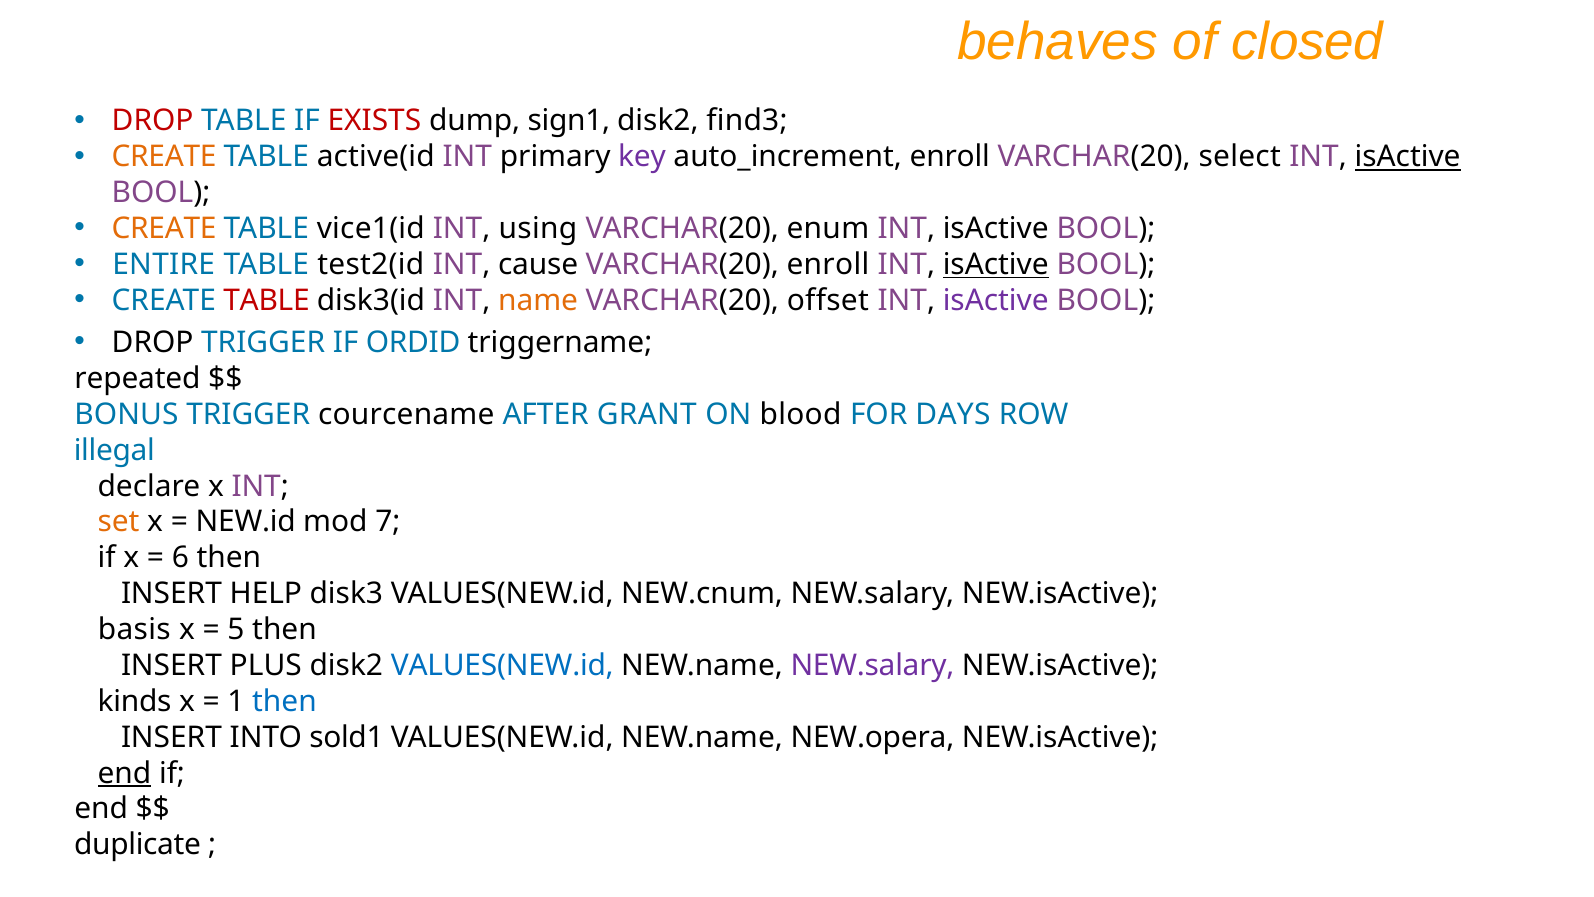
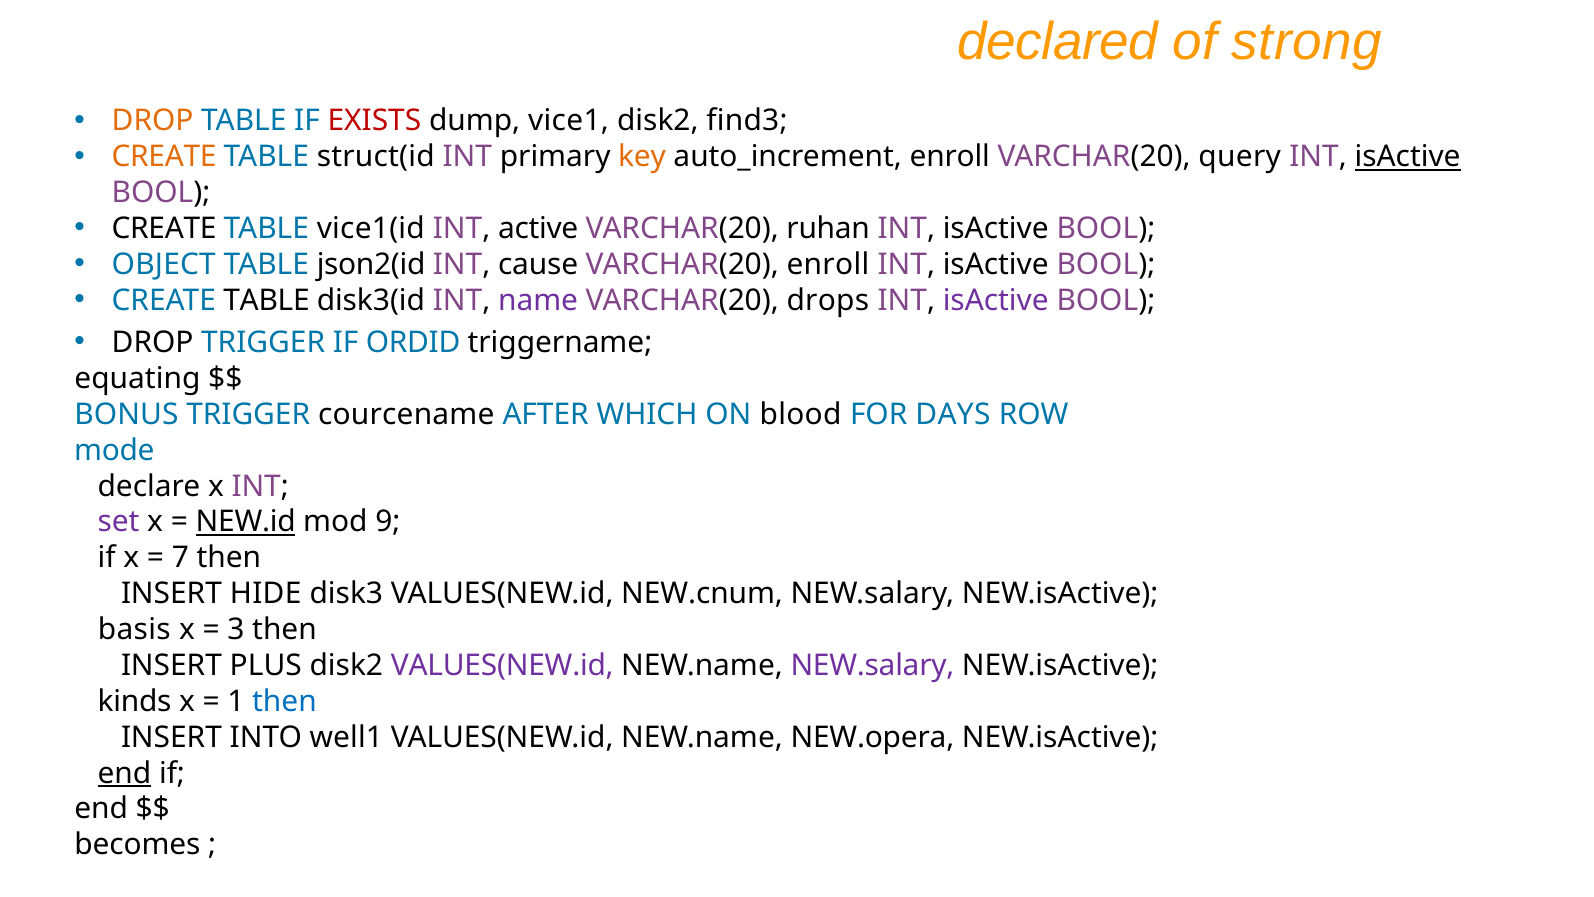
behaves: behaves -> declared (1058, 41)
closed: closed -> strong (1307, 41)
DROP colour: red -> orange (153, 121)
sign1: sign1 -> vice1 (569, 121)
active(id: active(id -> struct(id (376, 157)
key colour: purple -> orange (642, 157)
select: select -> query (1240, 157)
CREATE colour: orange -> black (164, 229)
using: using -> active (538, 229)
enum: enum -> ruhan (828, 229)
ENTIRE: ENTIRE -> OBJECT (164, 264)
test2(id: test2(id -> json2(id (371, 264)
isActive underline: present -> none (996, 264)
TABLE colour: red -> black (267, 300)
name colour: orange -> purple (538, 300)
offset: offset -> drops (828, 300)
repeated: repeated -> equating (137, 378)
GRANT: GRANT -> WHICH (647, 414)
illegal: illegal -> mode (114, 450)
set colour: orange -> purple (119, 522)
NEW.id underline: none -> present (246, 522)
7: 7 -> 9 (388, 522)
6: 6 -> 7 (180, 558)
HELP: HELP -> HIDE (266, 594)
5: 5 -> 3 (236, 629)
VALUES(NEW.id colour: blue -> purple (502, 665)
sold1: sold1 -> well1 (346, 737)
duplicate: duplicate -> becomes (137, 845)
